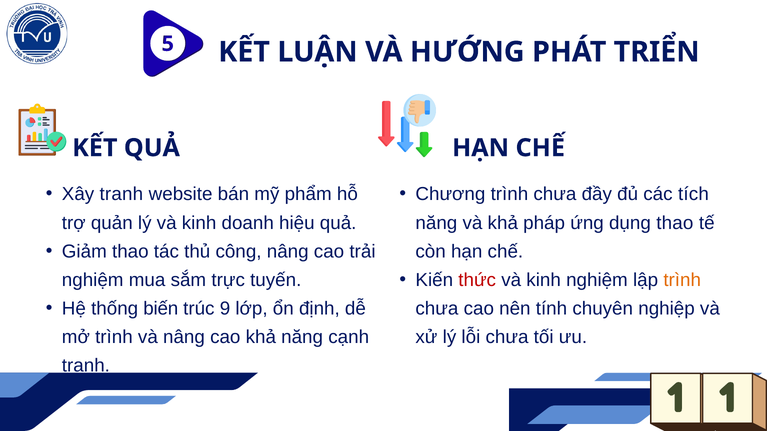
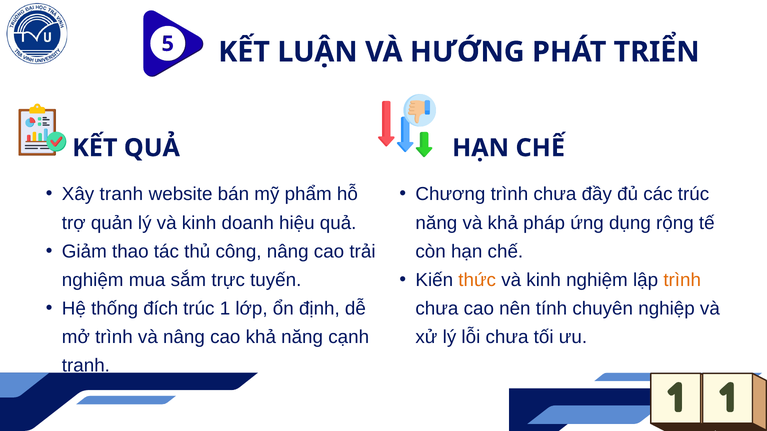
các tích: tích -> trúc (694, 194)
dụng thao: thao -> rộng (675, 223)
thức colour: red -> orange (477, 280)
biến: biến -> đích (161, 309)
9: 9 -> 1 (225, 309)
